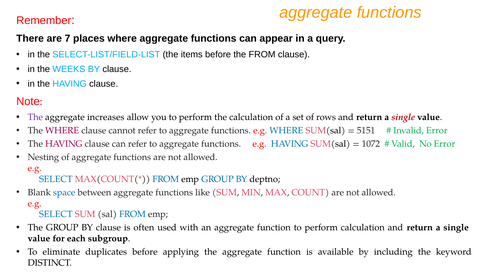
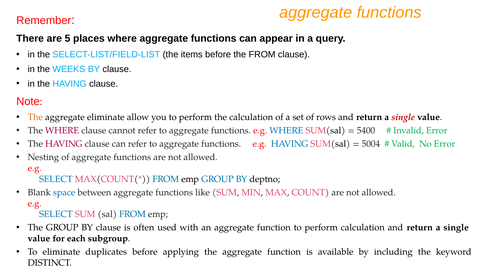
7: 7 -> 5 (68, 38)
The colour: purple -> orange (35, 117)
aggregate increases: increases -> eliminate (106, 117)
5151: 5151 -> 5400 (366, 131)
1072: 1072 -> 5004 (371, 144)
